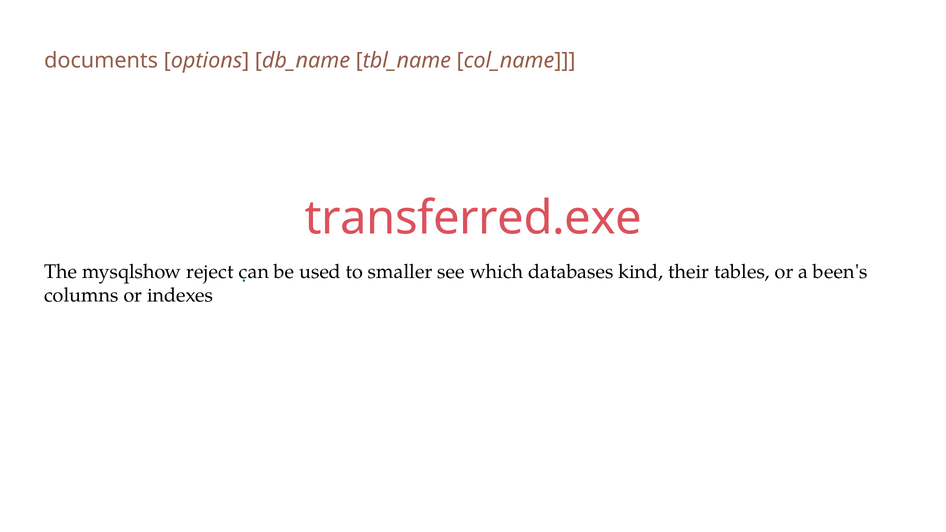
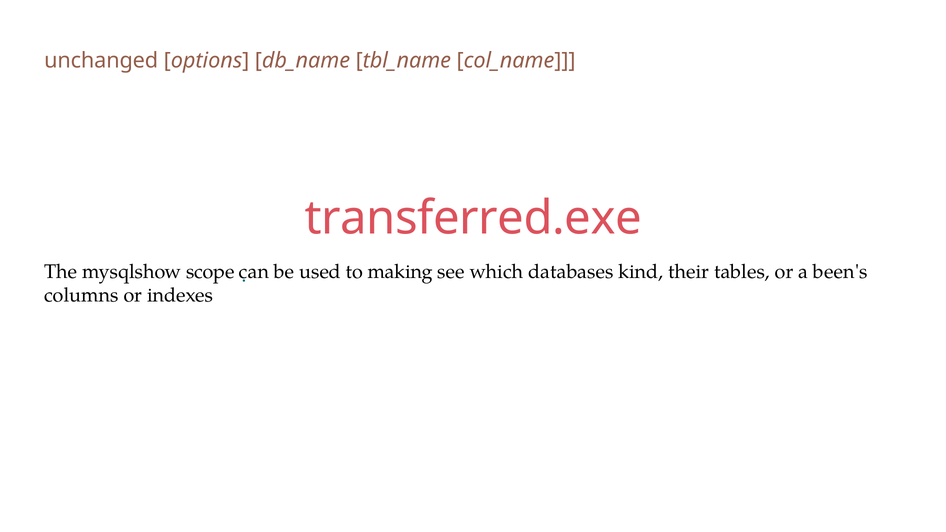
documents: documents -> unchanged (101, 61)
reject: reject -> scope (210, 272)
smaller: smaller -> making (400, 272)
